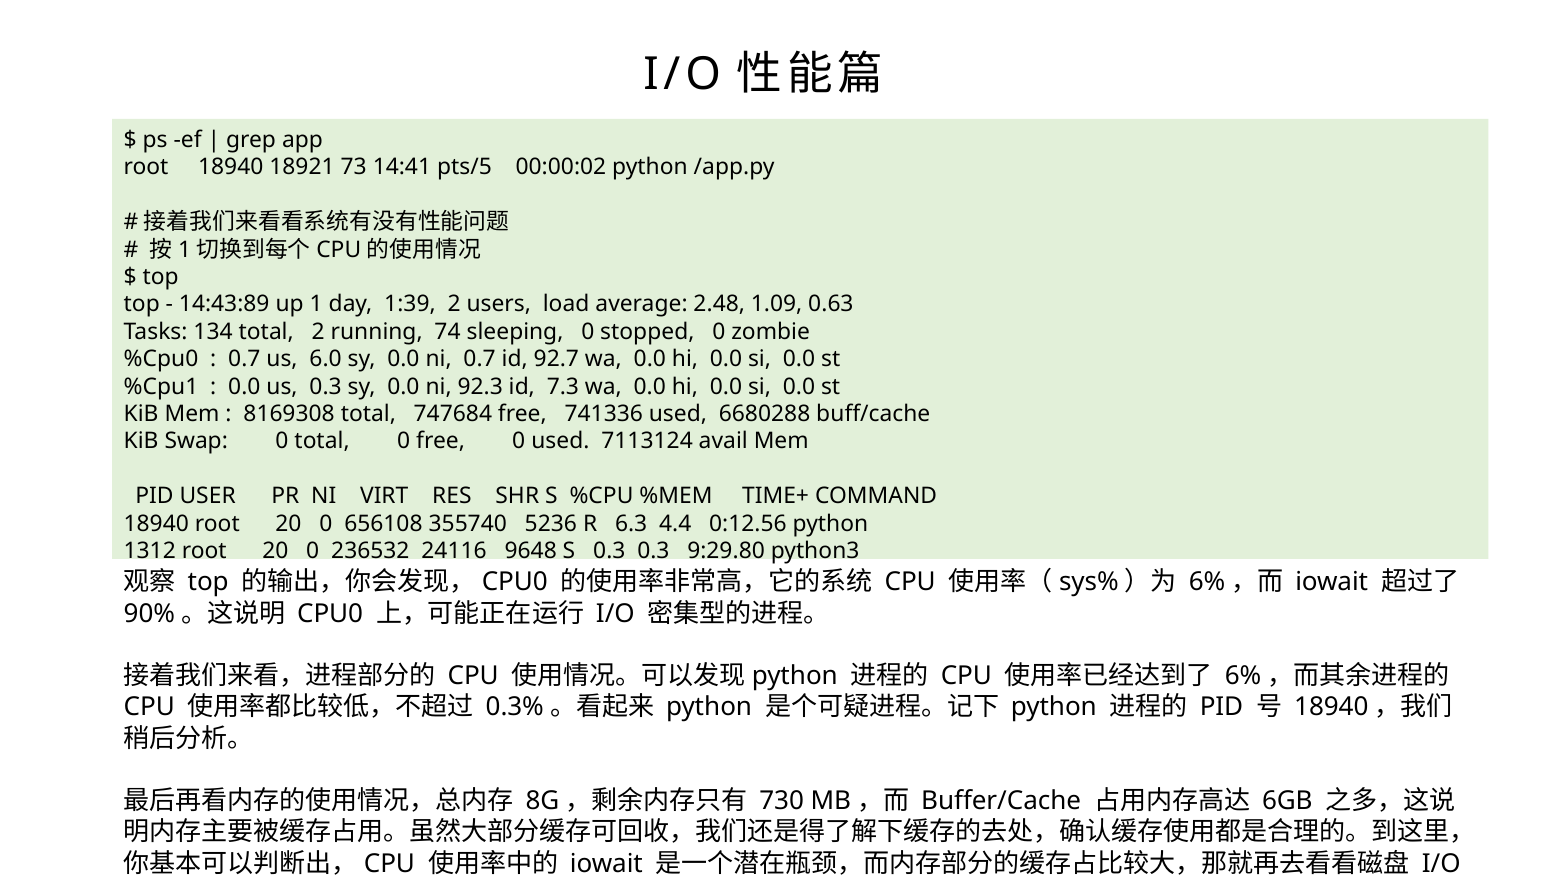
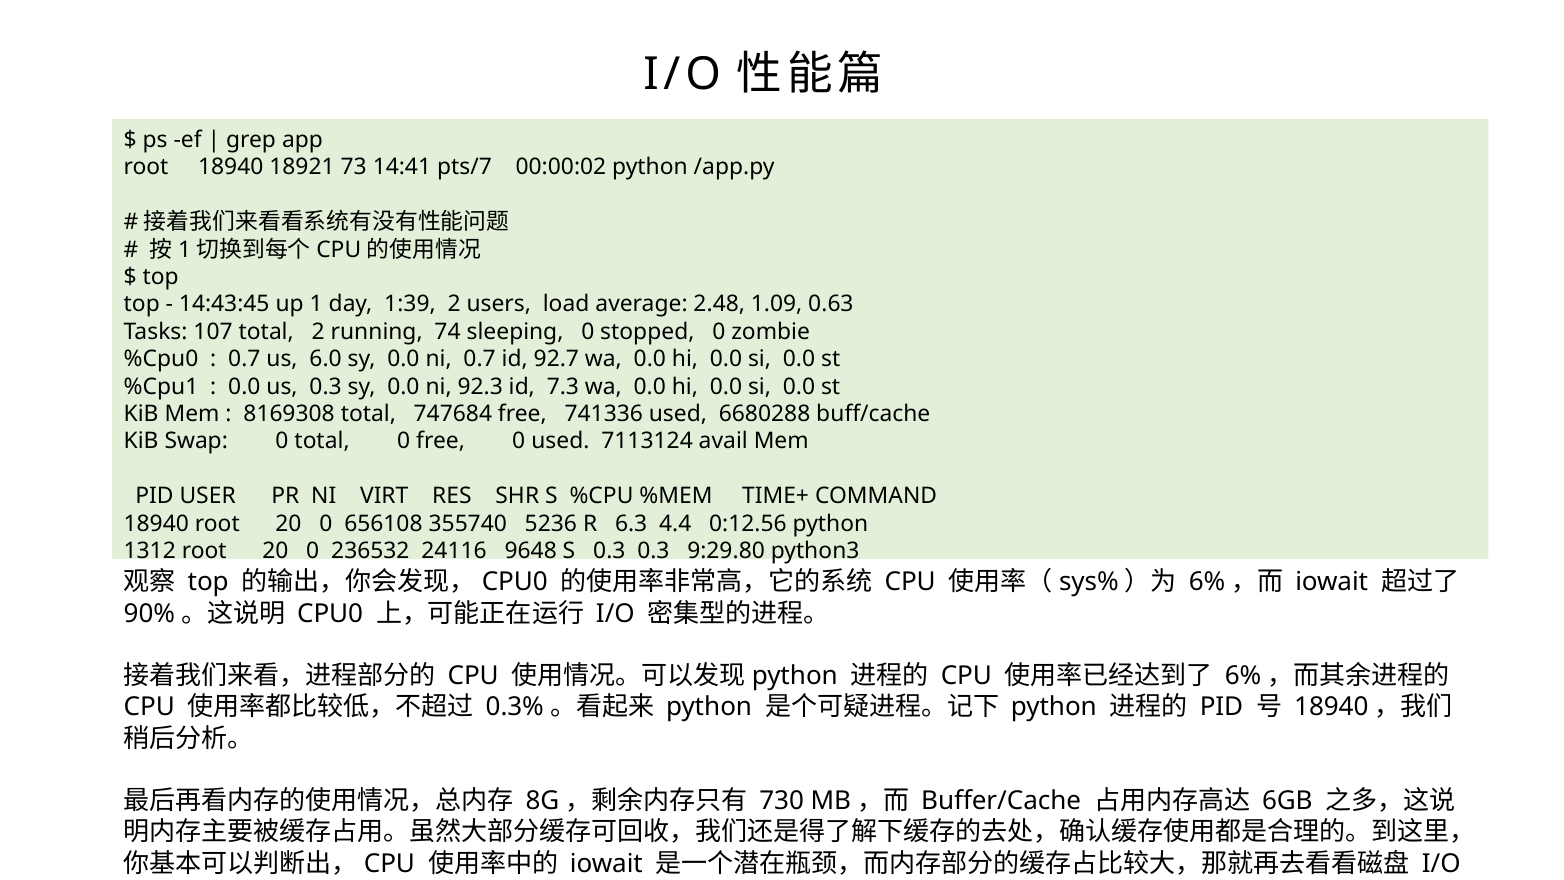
pts/5: pts/5 -> pts/7 (464, 167)
14:43:89: 14:43:89 -> 14:43:45 (224, 304)
134: 134 -> 107 (213, 332)
